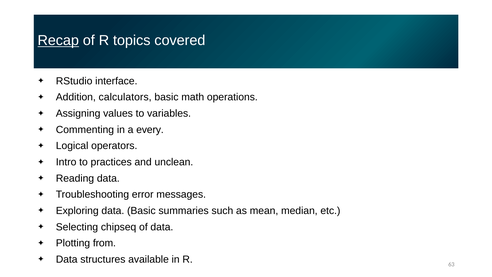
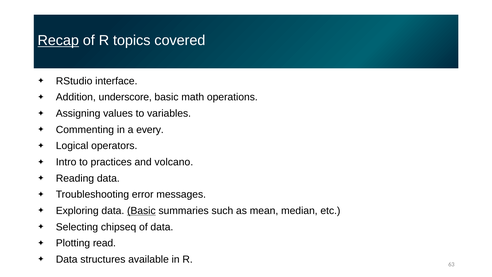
calculators: calculators -> underscore (125, 97)
unclean: unclean -> volcano (174, 162)
Basic underline: none -> present (141, 211)
from: from -> read (104, 243)
